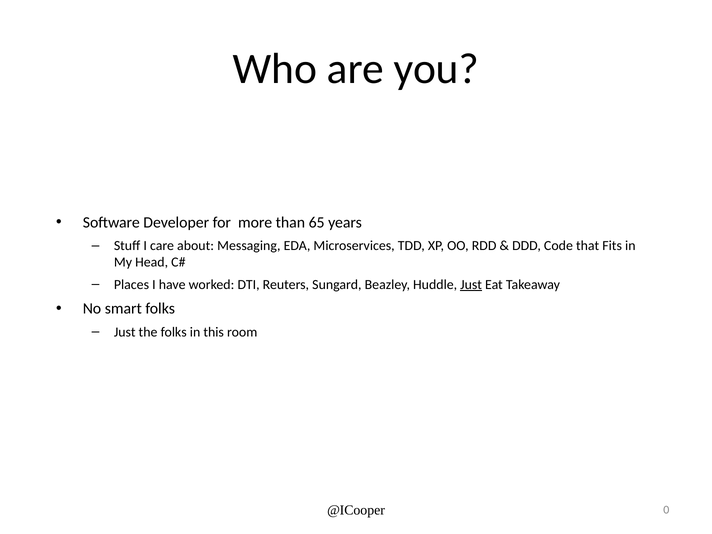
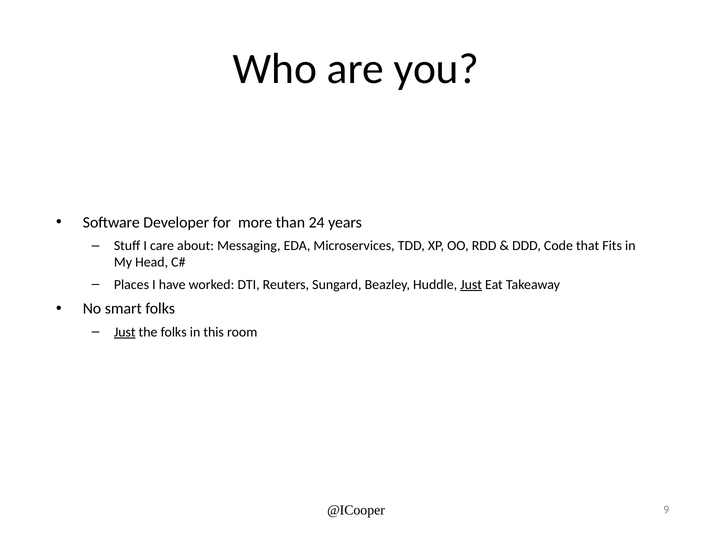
65: 65 -> 24 (317, 222)
Just underline: none -> present (125, 332)
0: 0 -> 9 (666, 510)
